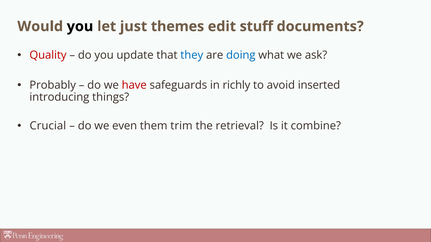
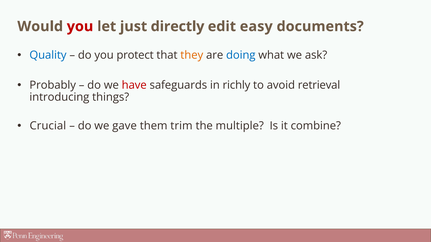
you colour: black -> red (80, 26)
themes: themes -> directly (178, 26)
stuff: stuff -> easy (256, 26)
Quality colour: red -> blue (48, 55)
update: update -> protect (135, 55)
they colour: blue -> orange (192, 55)
inserted: inserted -> retrieval (319, 85)
even: even -> gave (125, 126)
retrieval: retrieval -> multiple (240, 126)
